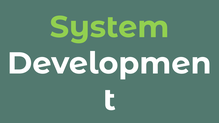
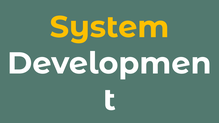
System colour: light green -> yellow (110, 27)
